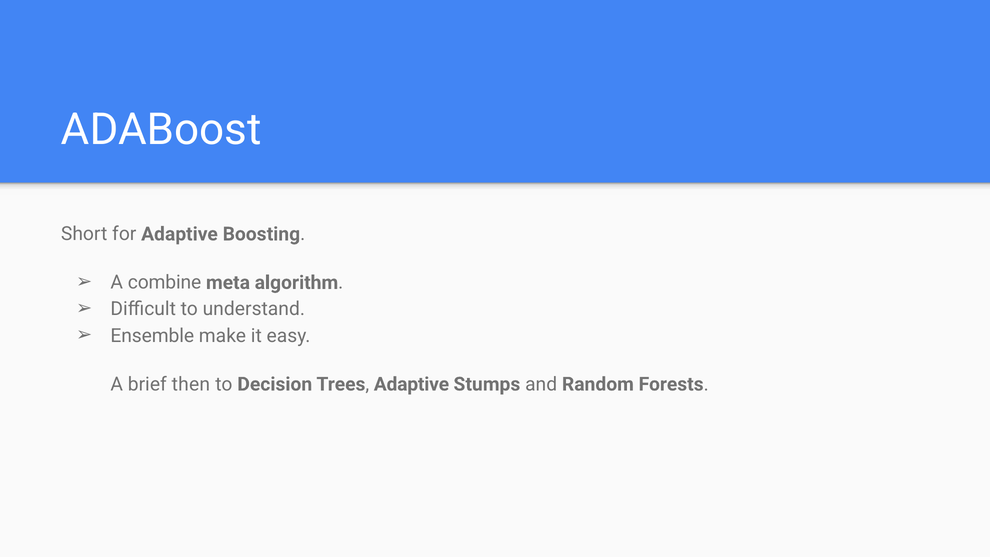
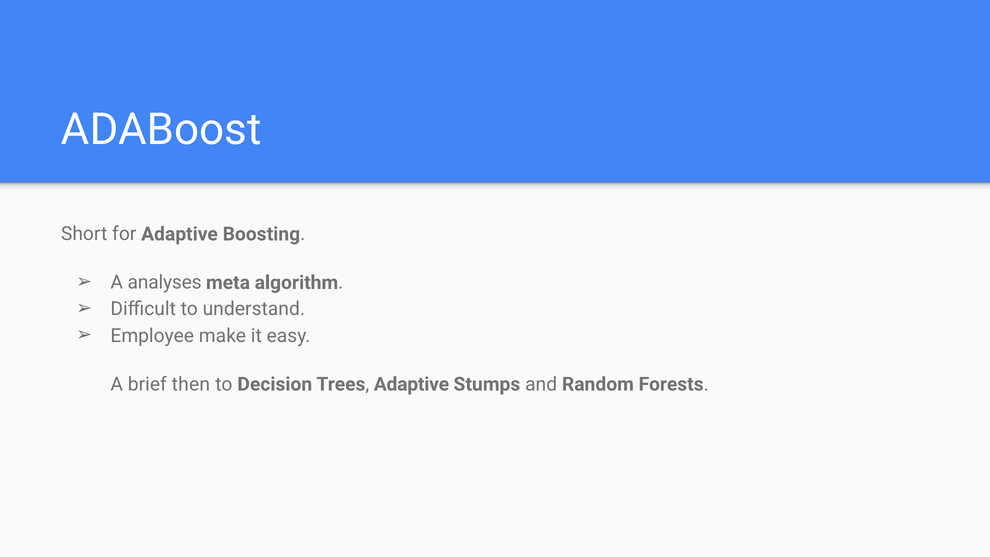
combine: combine -> analyses (165, 283)
Ensemble: Ensemble -> Employee (152, 336)
